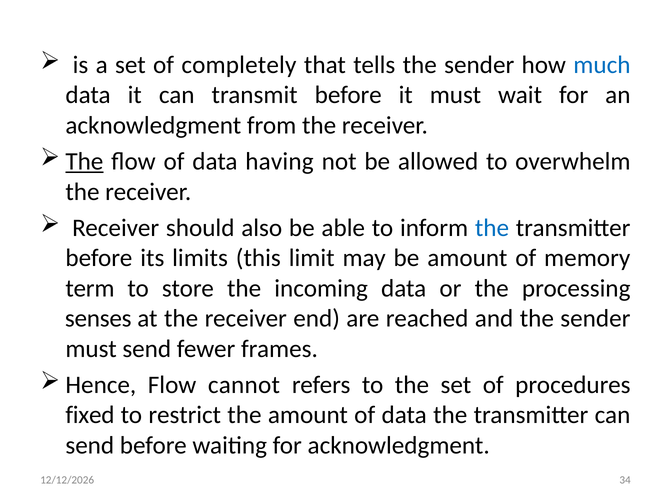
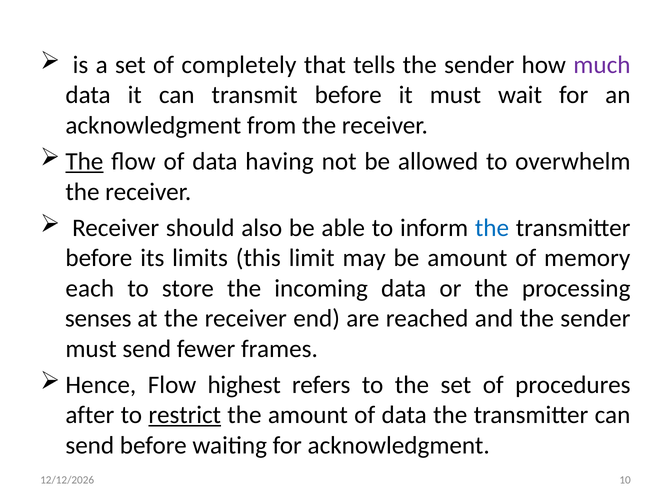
much colour: blue -> purple (602, 65)
term: term -> each (90, 288)
cannot: cannot -> highest (244, 385)
fixed: fixed -> after (90, 415)
restrict underline: none -> present (185, 415)
34: 34 -> 10 (625, 480)
